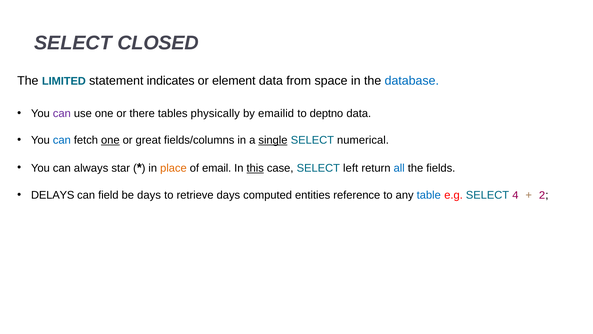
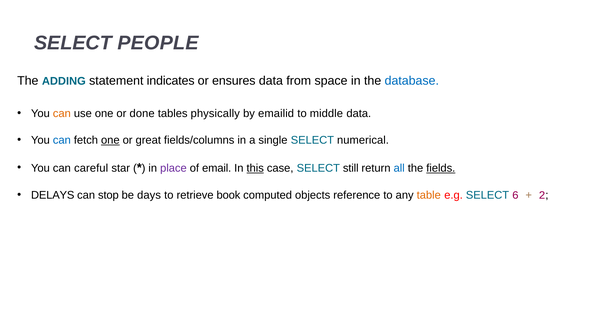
CLOSED: CLOSED -> PEOPLE (158, 43)
LIMITED: LIMITED -> ADDING (64, 81)
element: element -> ensures (234, 81)
can colour: purple -> orange (62, 113)
there: there -> done (142, 113)
deptno: deptno -> middle (326, 113)
single underline: present -> none (273, 140)
always: always -> careful (91, 168)
place colour: orange -> purple (173, 168)
left: left -> still (351, 168)
fields underline: none -> present (441, 168)
field: field -> stop (108, 195)
retrieve days: days -> book (228, 195)
entities: entities -> objects (313, 195)
table colour: blue -> orange (429, 195)
4: 4 -> 6 (515, 195)
